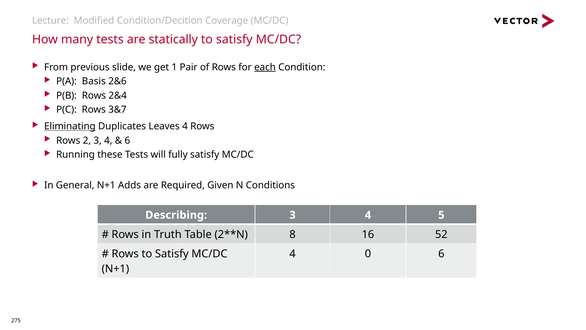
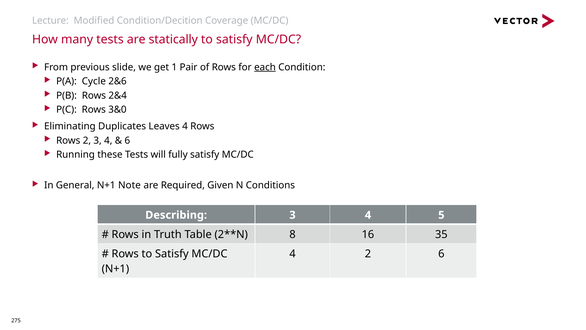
Basis: Basis -> Cycle (94, 81)
3&7: 3&7 -> 3&0 (117, 110)
Eliminating underline: present -> none (70, 126)
Adds: Adds -> Note (129, 185)
52: 52 -> 35 (441, 234)
4 0: 0 -> 2 (368, 254)
